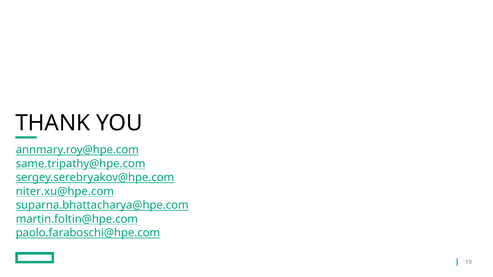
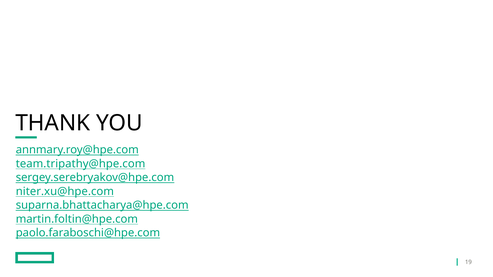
same.tripathy@hpe.com: same.tripathy@hpe.com -> team.tripathy@hpe.com (81, 164)
